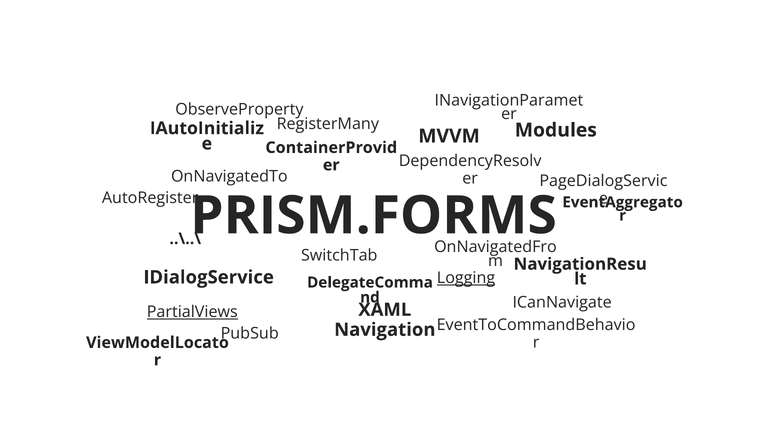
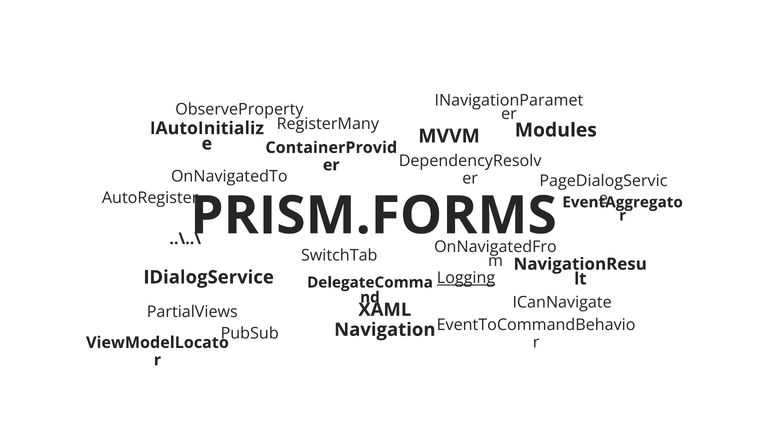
PartialViews underline: present -> none (192, 312)
